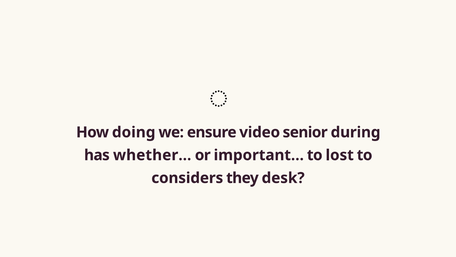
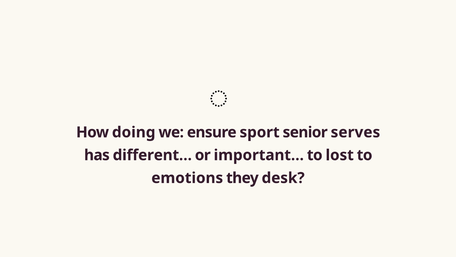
video: video -> sport (260, 132)
during: during -> serves (355, 132)
whether…: whether… -> different… (152, 155)
considers: considers -> emotions (187, 178)
